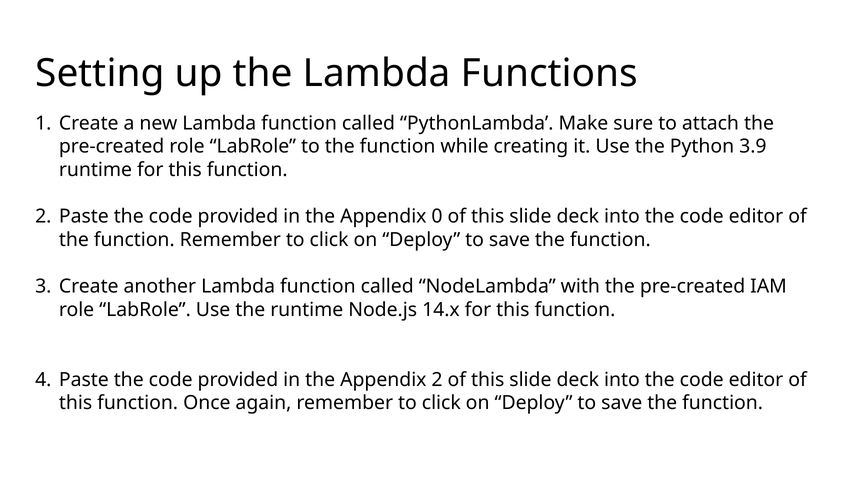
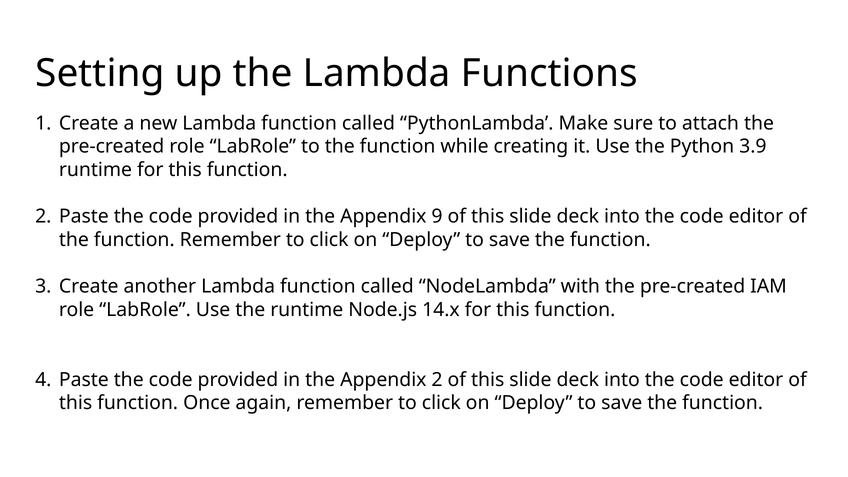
0: 0 -> 9 (437, 216)
